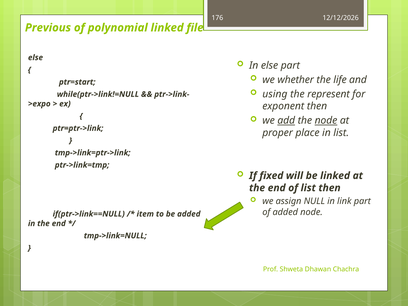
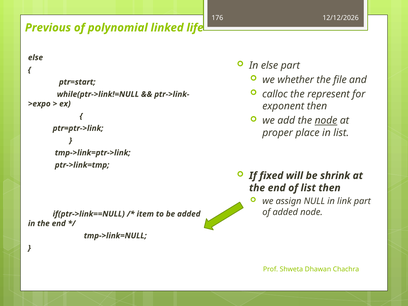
file: file -> life (195, 28)
life: life -> file (340, 80)
using: using -> calloc (275, 94)
add underline: present -> none (286, 121)
be linked: linked -> shrink (335, 176)
